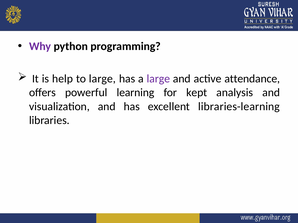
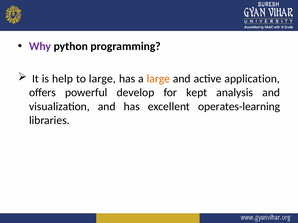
large colour: purple -> orange (158, 79)
attendance: attendance -> application (252, 79)
learning: learning -> develop (135, 93)
libraries-learning: libraries-learning -> operates-learning (239, 107)
